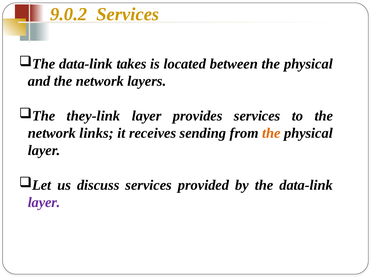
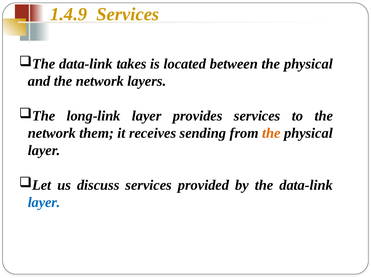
9.0.2: 9.0.2 -> 1.4.9 (69, 14)
they-link: they-link -> long-link (94, 116)
links: links -> them (97, 133)
layer colour: purple -> blue (44, 203)
